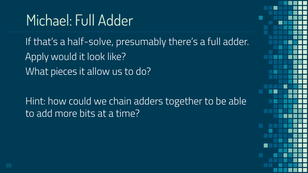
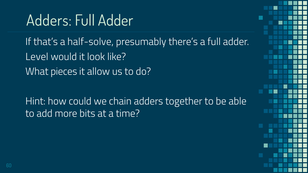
Michael: Michael -> Adders (49, 21)
Apply: Apply -> Level (37, 57)
